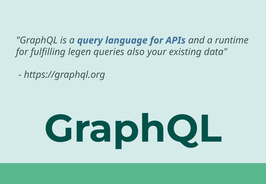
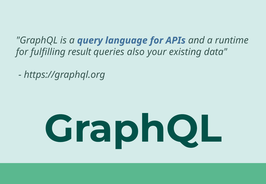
legen: legen -> result (80, 52)
